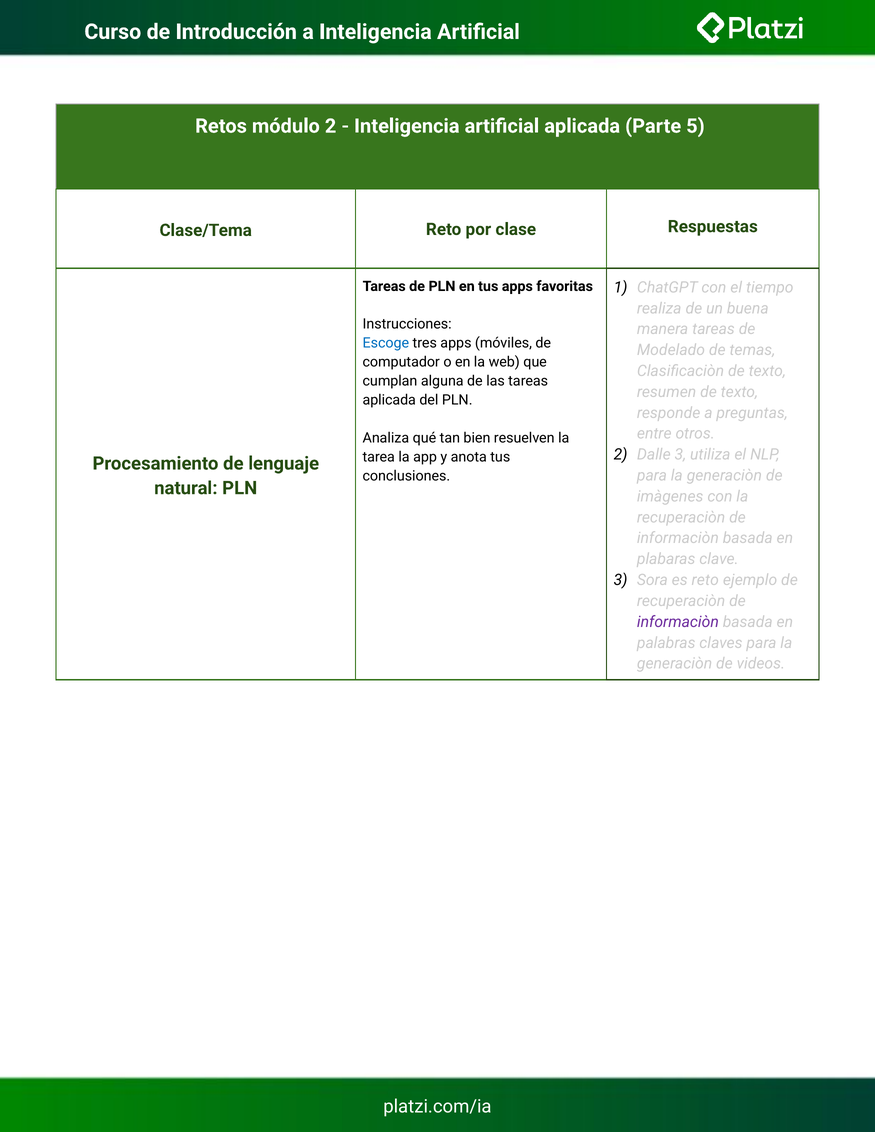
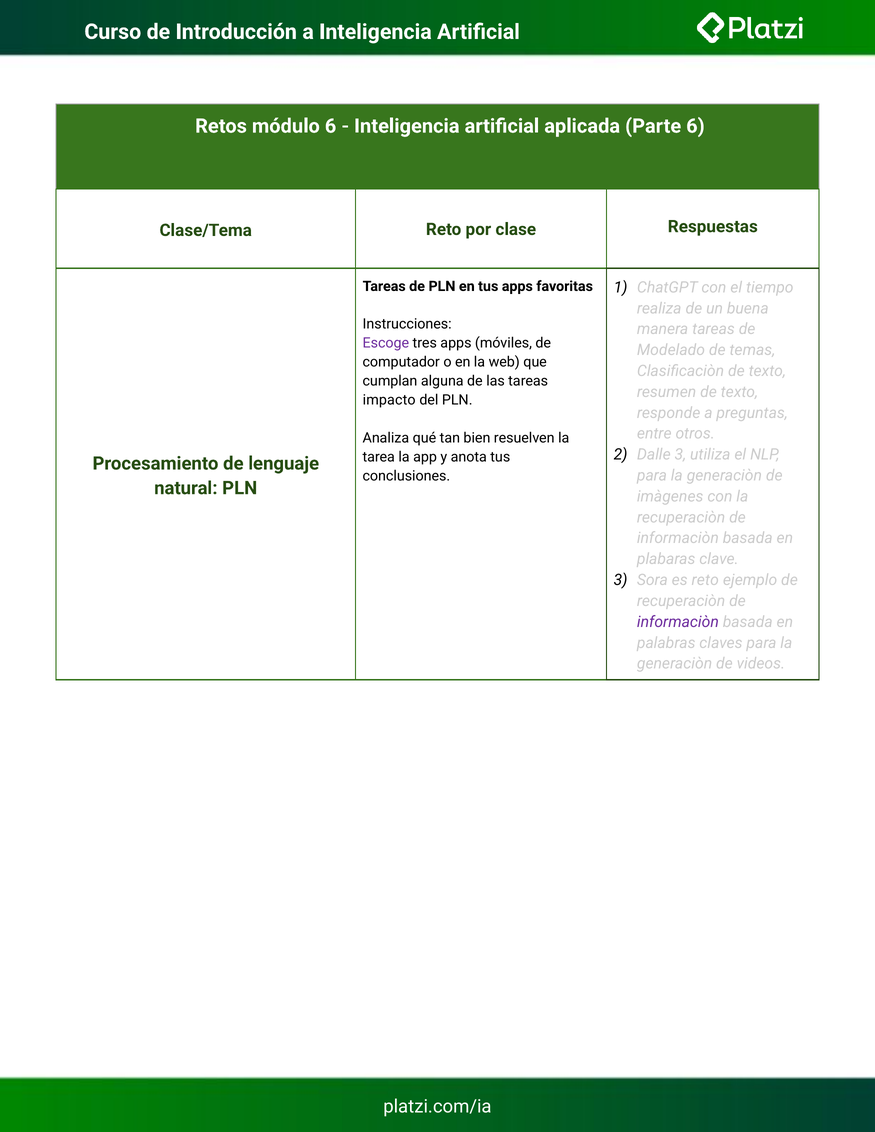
módulo 2: 2 -> 6 (331, 126)
Parte 5: 5 -> 6 (695, 126)
Escoge colour: blue -> purple (386, 343)
aplicada: aplicada -> impacto (389, 400)
